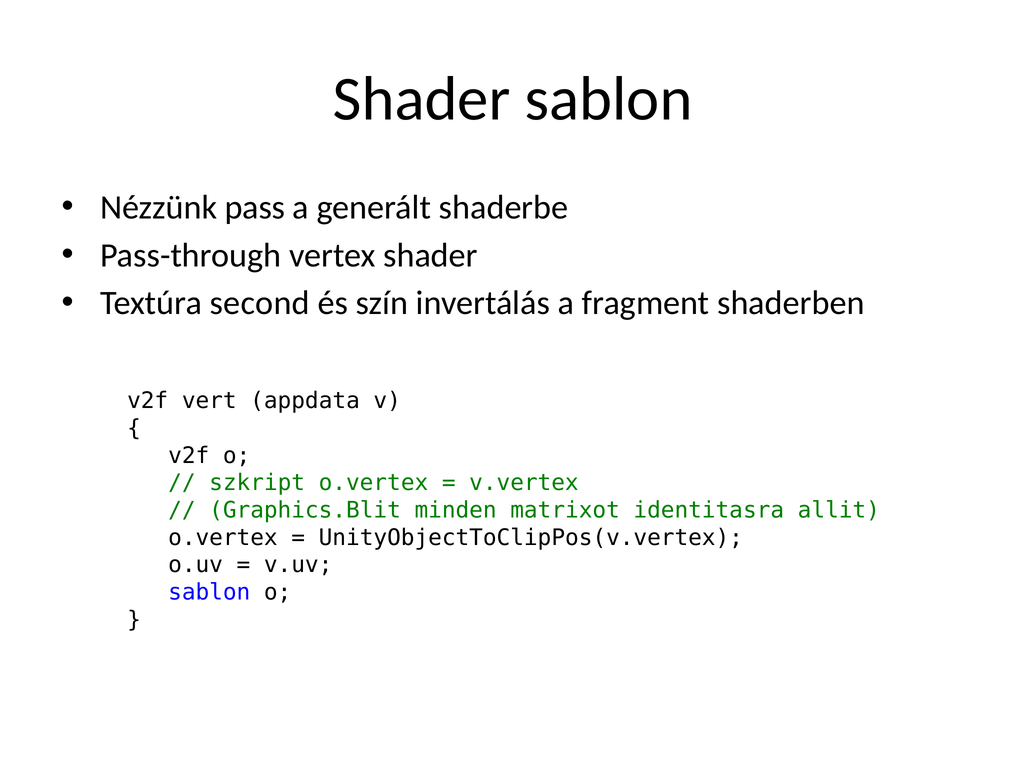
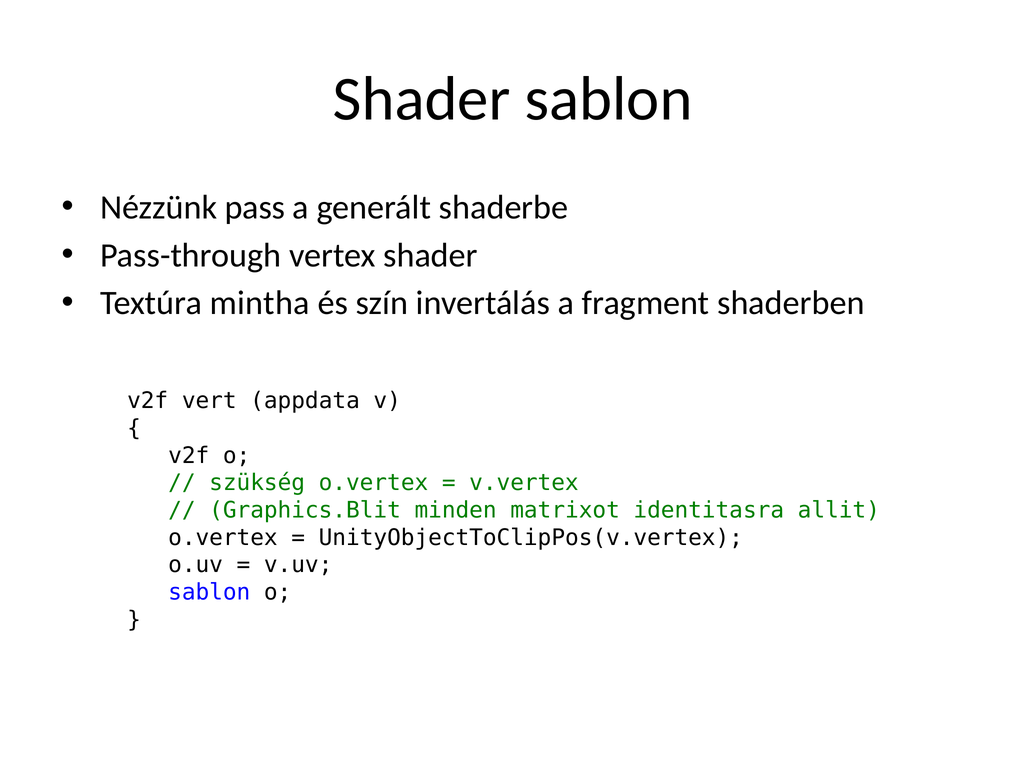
second: second -> mintha (260, 303)
szkript: szkript -> szükség (257, 483)
